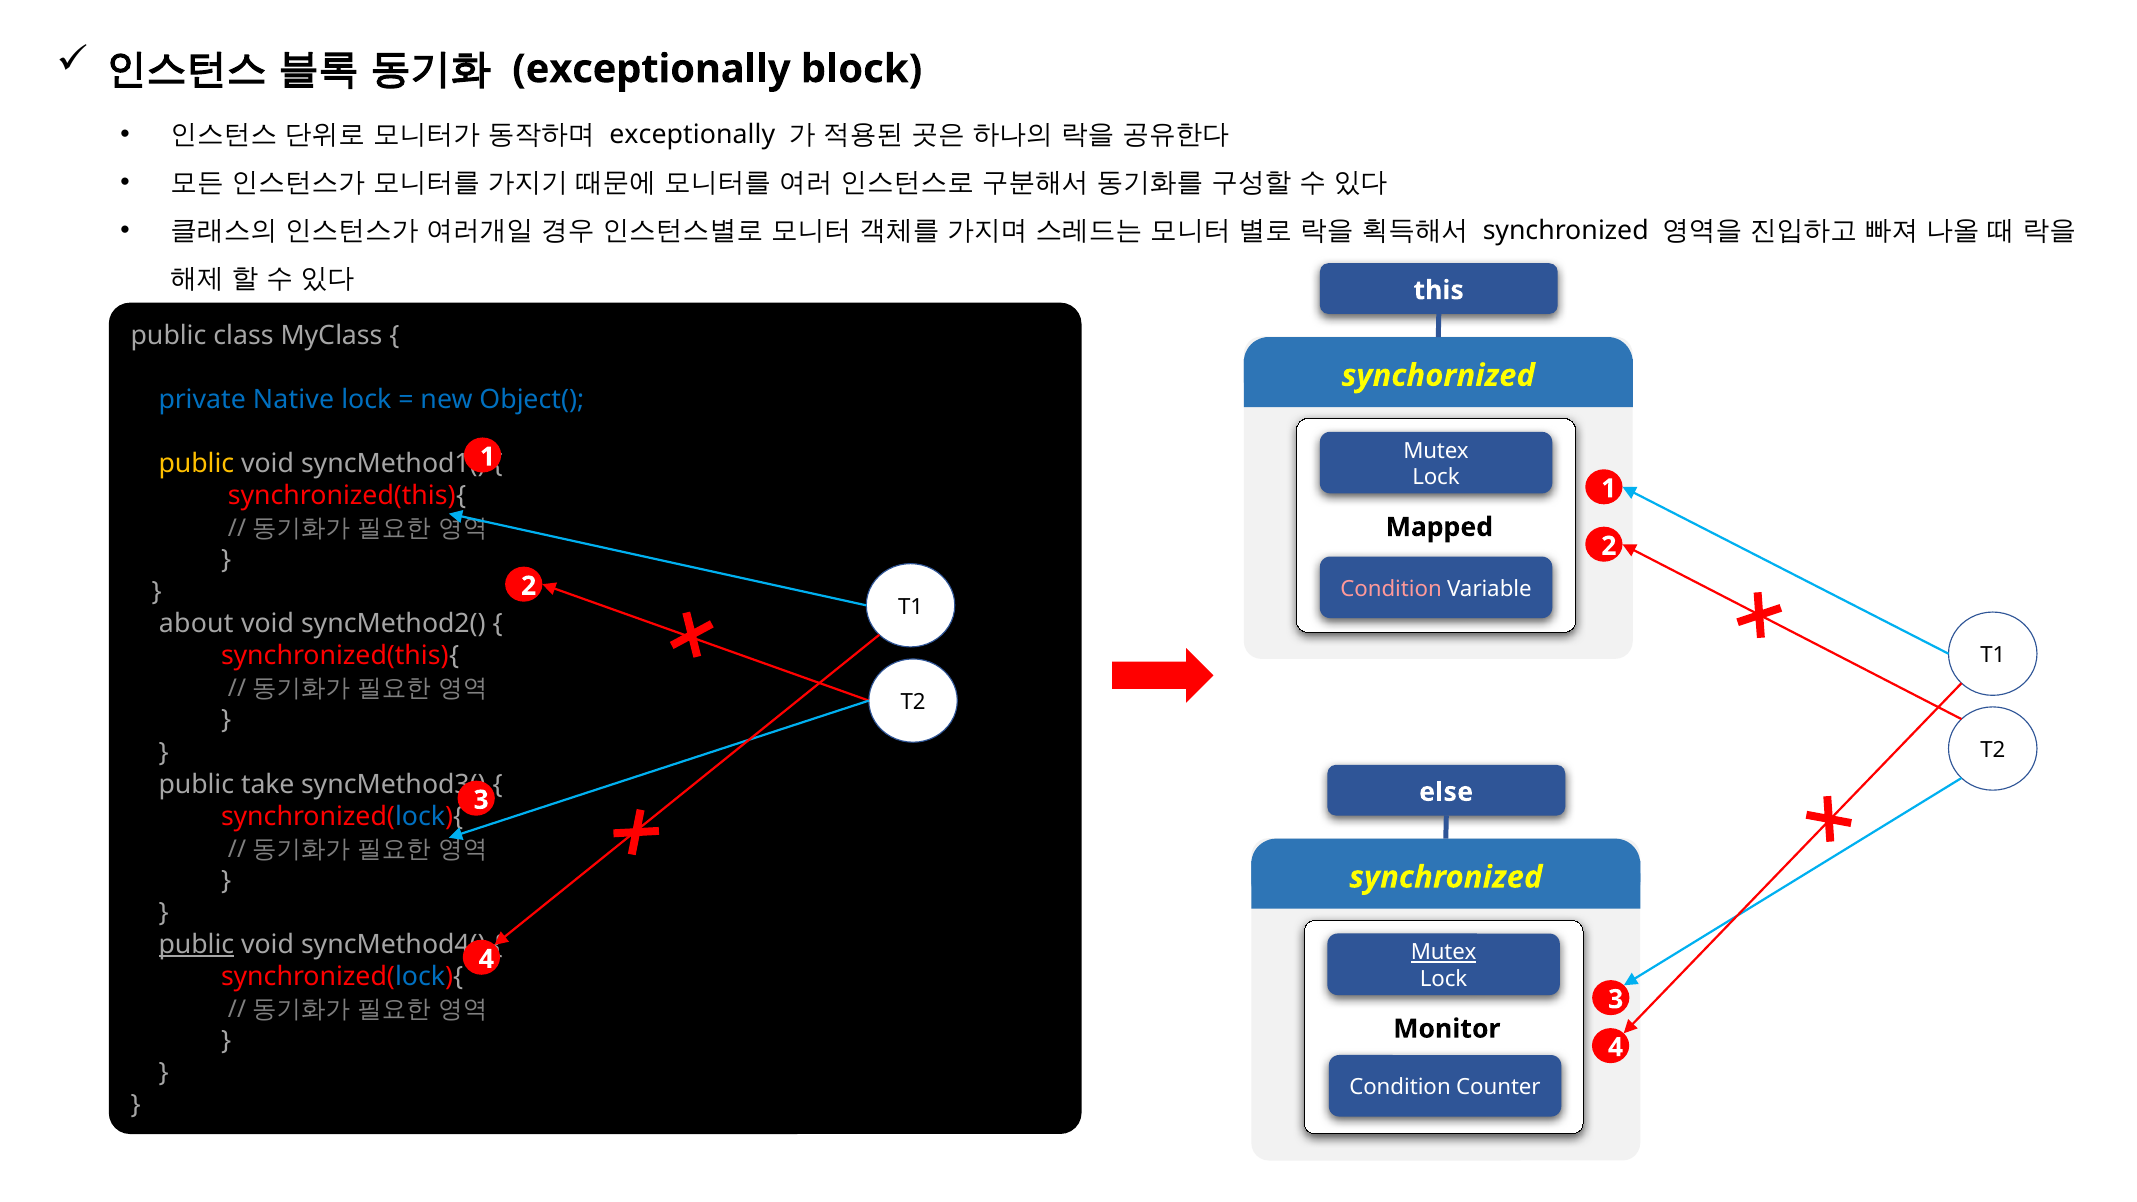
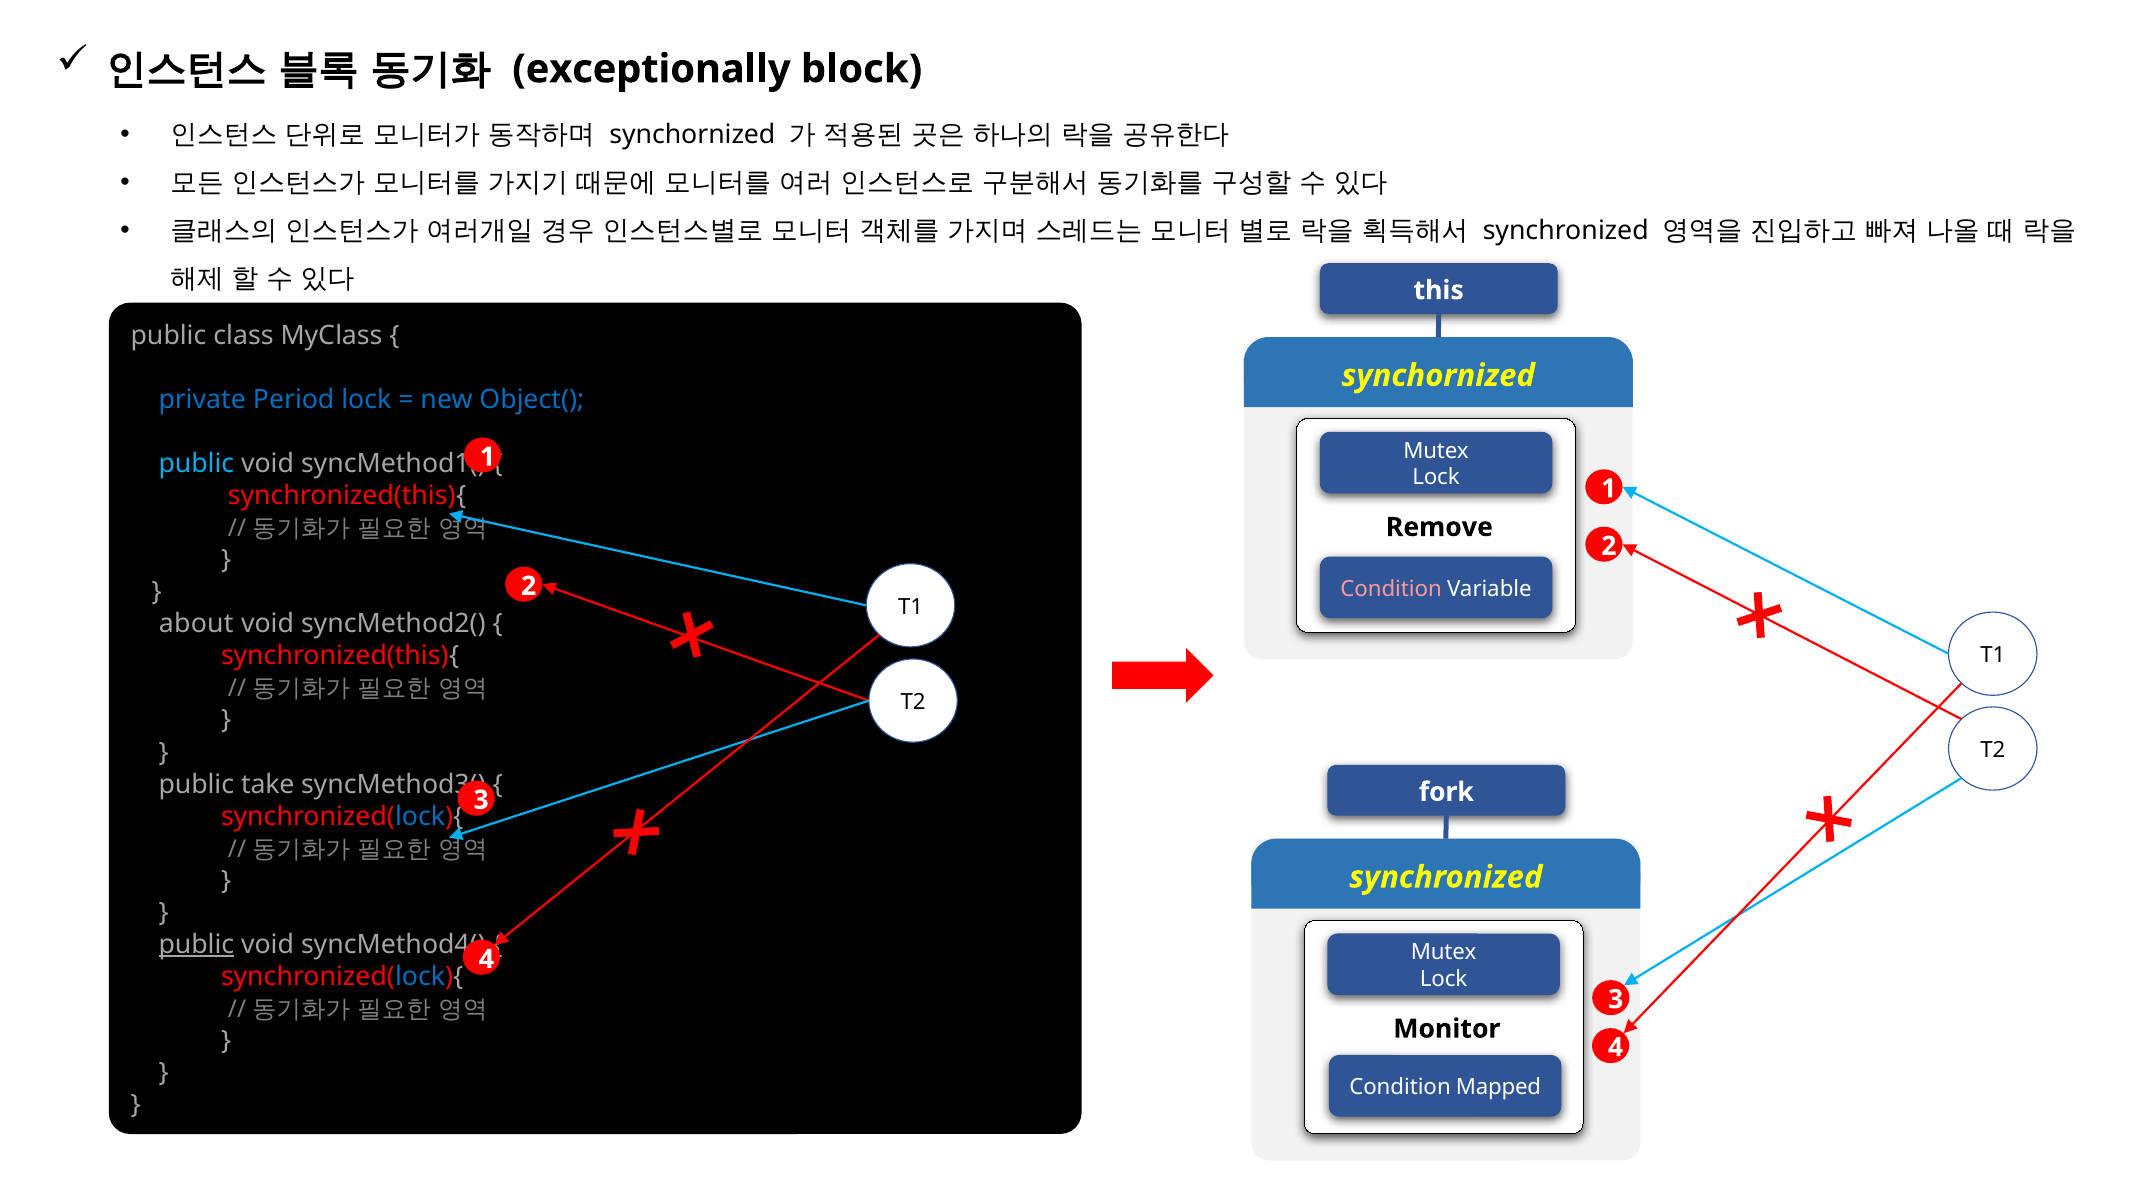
exceptionally: exceptionally -> synchornized (692, 135)
Native: Native -> Period (294, 400)
public colour: yellow -> light blue (196, 464)
Mapped: Mapped -> Remove (1439, 527)
else: else -> fork (1446, 792)
Mutex underline: present -> none (1444, 952)
Counter: Counter -> Mapped (1499, 1087)
